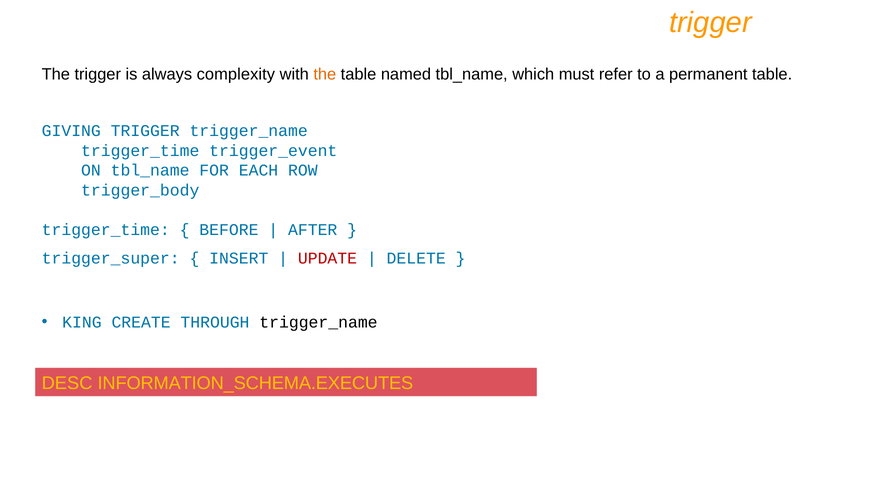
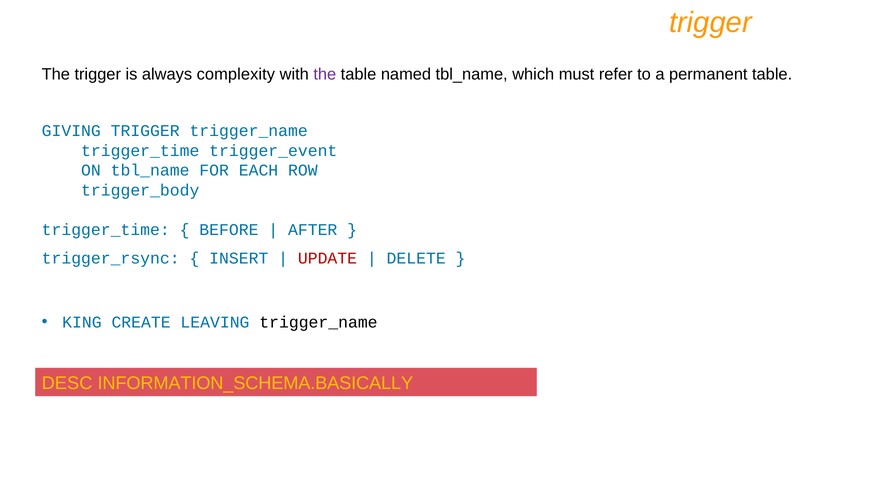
the colour: orange -> purple (325, 74)
trigger_super: trigger_super -> trigger_rsync (111, 258)
THROUGH: THROUGH -> LEAVING (215, 322)
INFORMATION_SCHEMA.EXECUTES: INFORMATION_SCHEMA.EXECUTES -> INFORMATION_SCHEMA.BASICALLY (255, 383)
